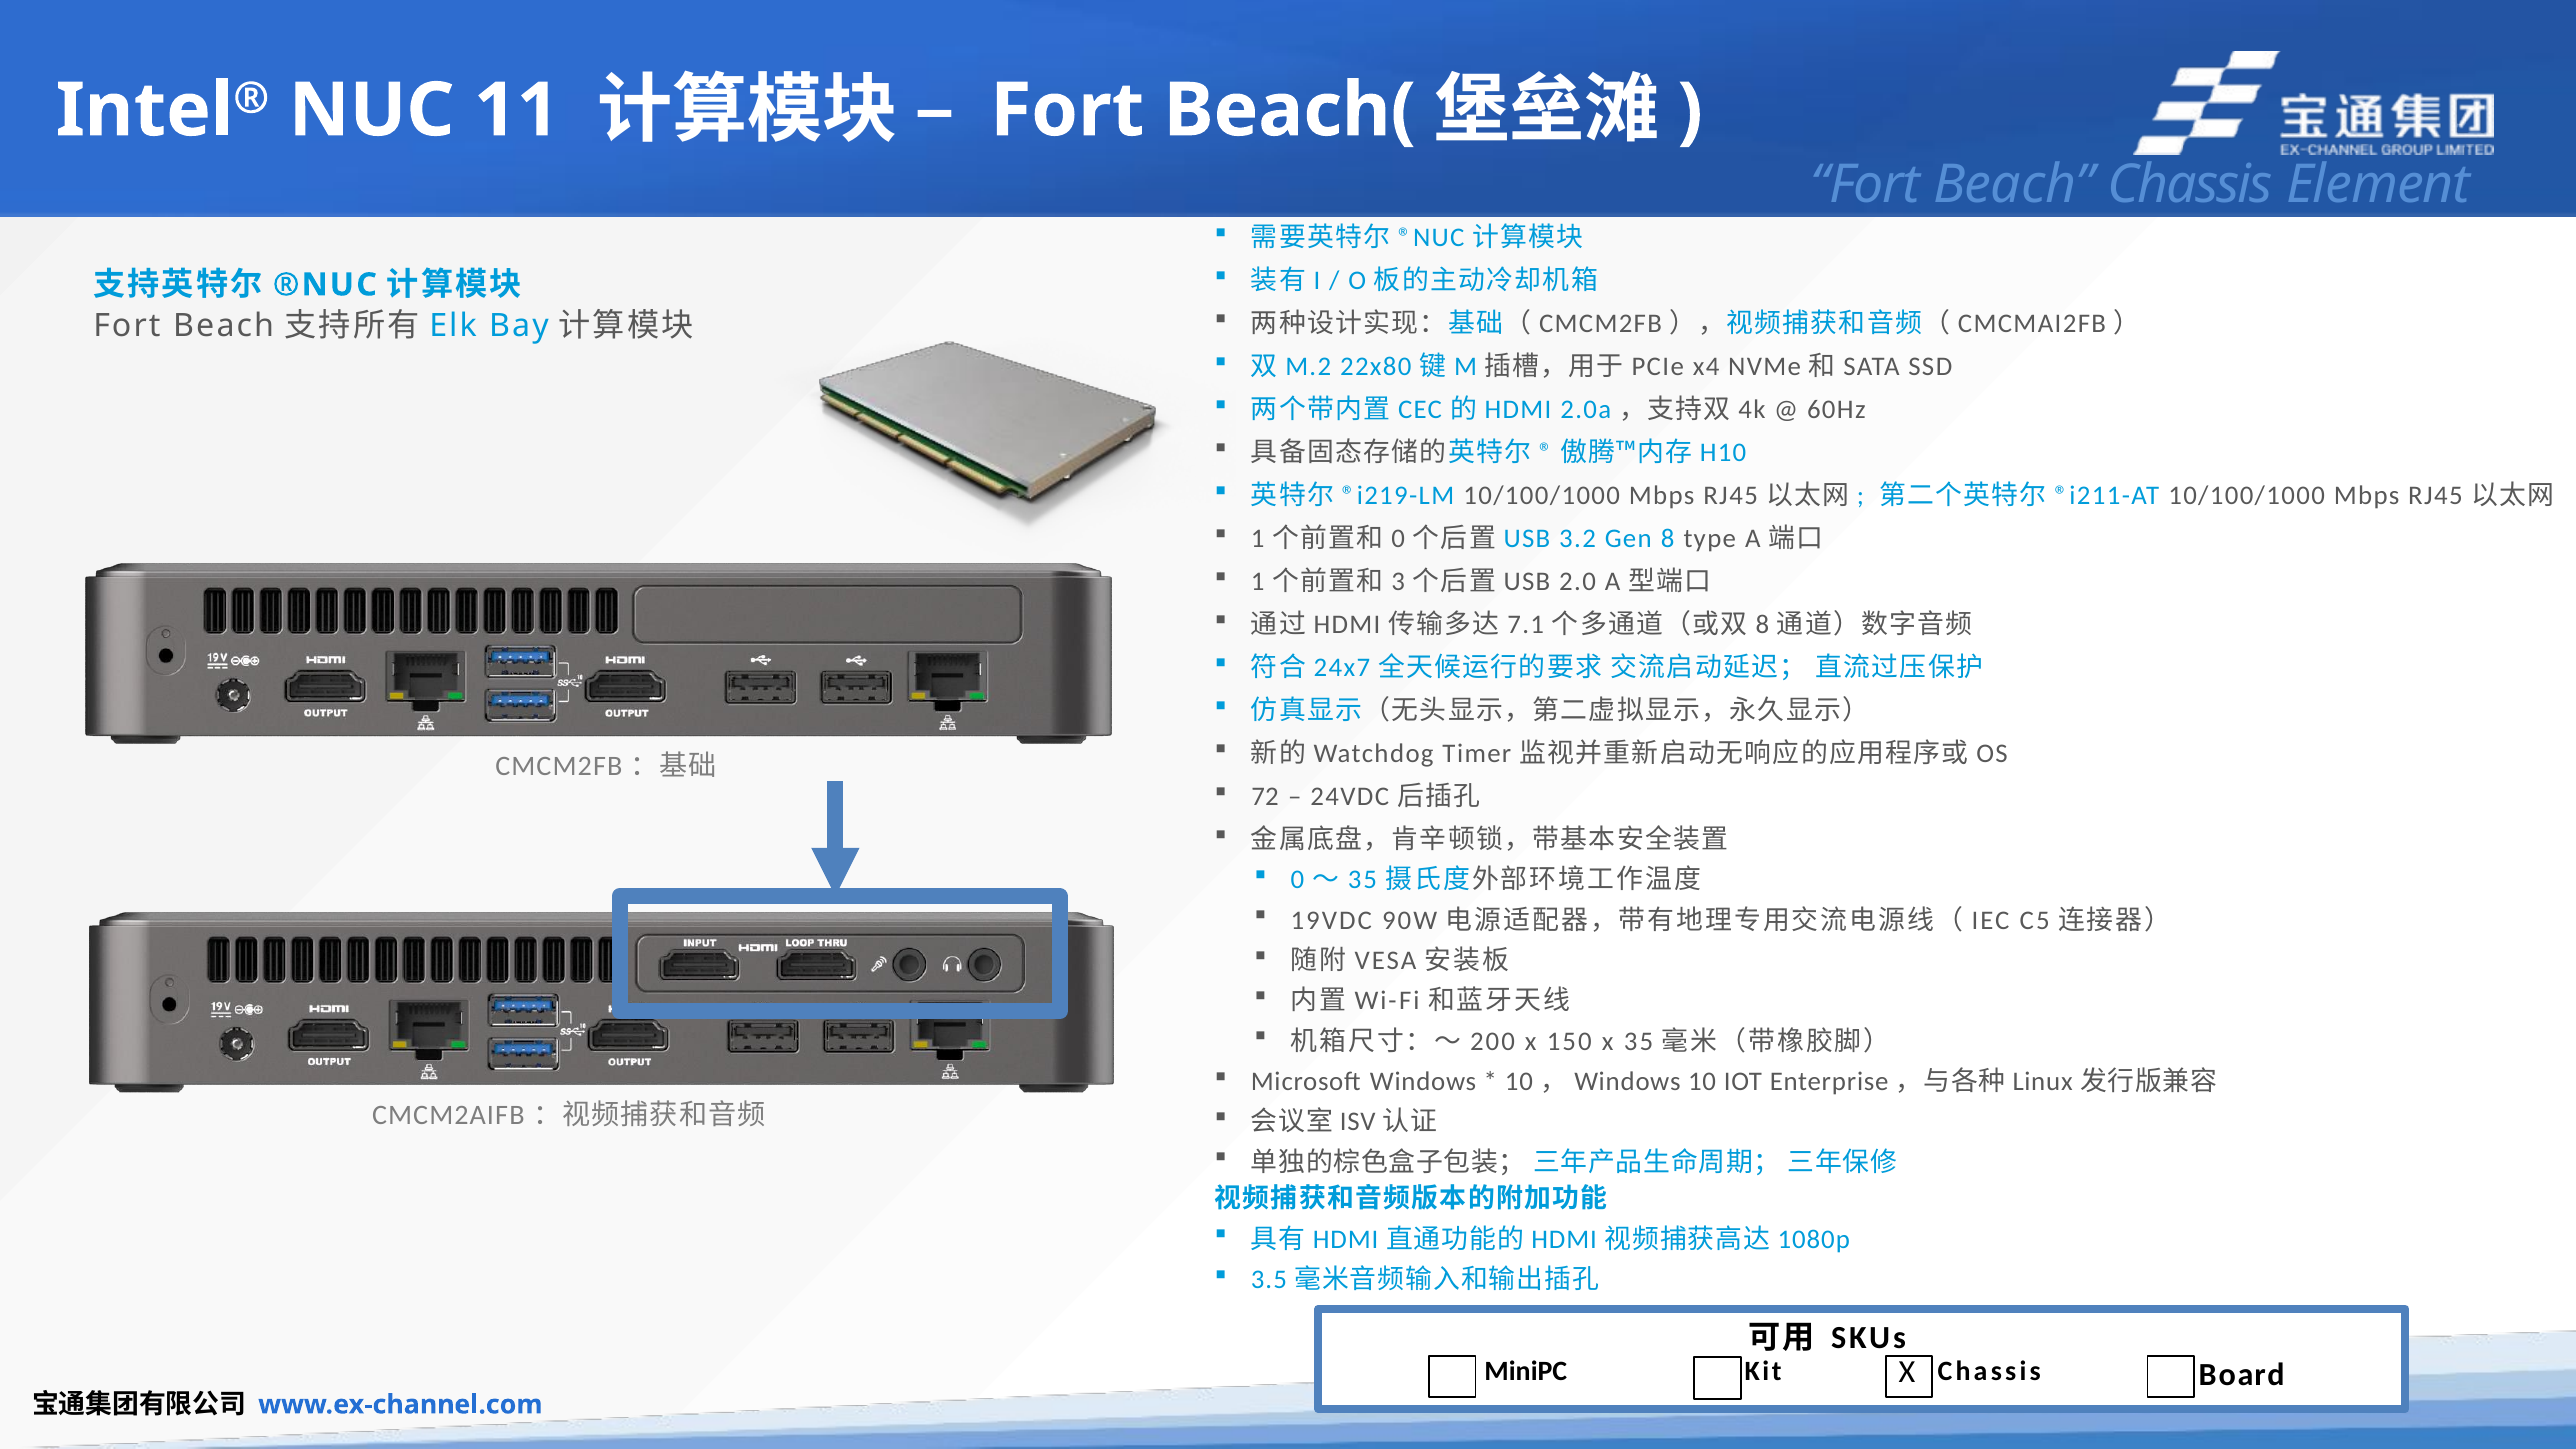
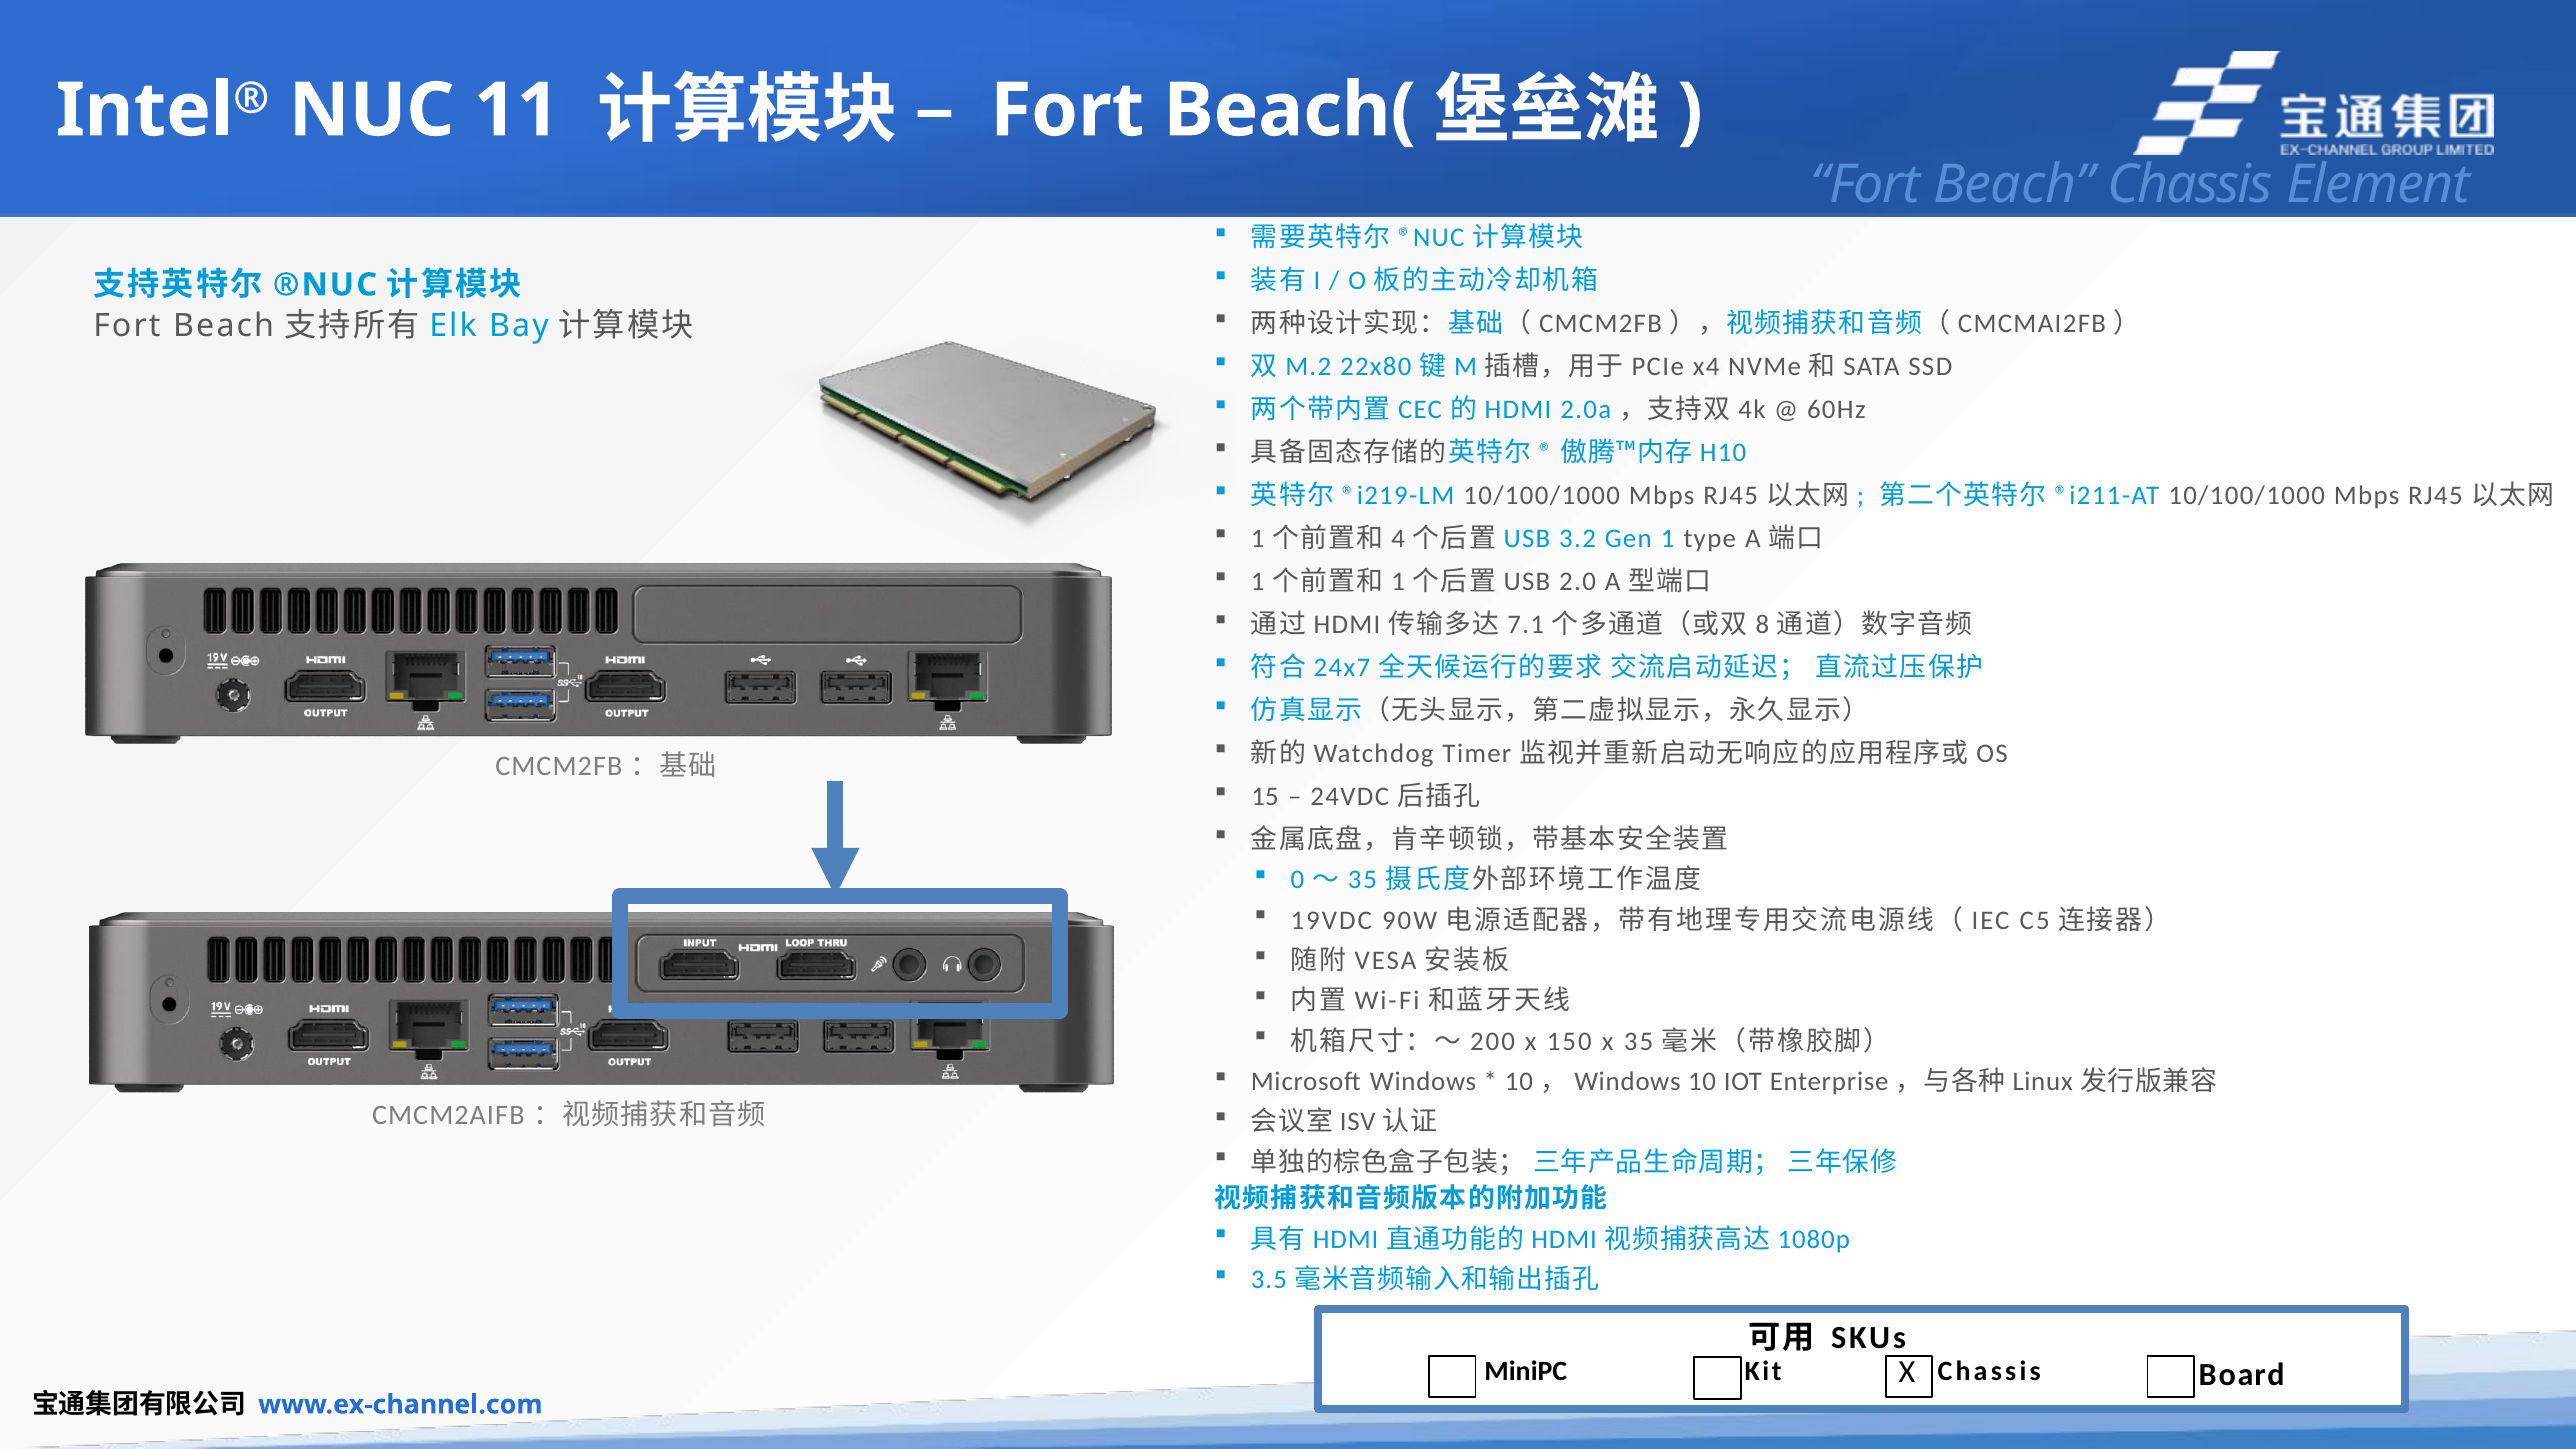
0: 0 -> 4 (1398, 539)
Gen 8: 8 -> 1 (1668, 539)
3: 3 -> 1 (1398, 582)
72: 72 -> 15 (1265, 797)
